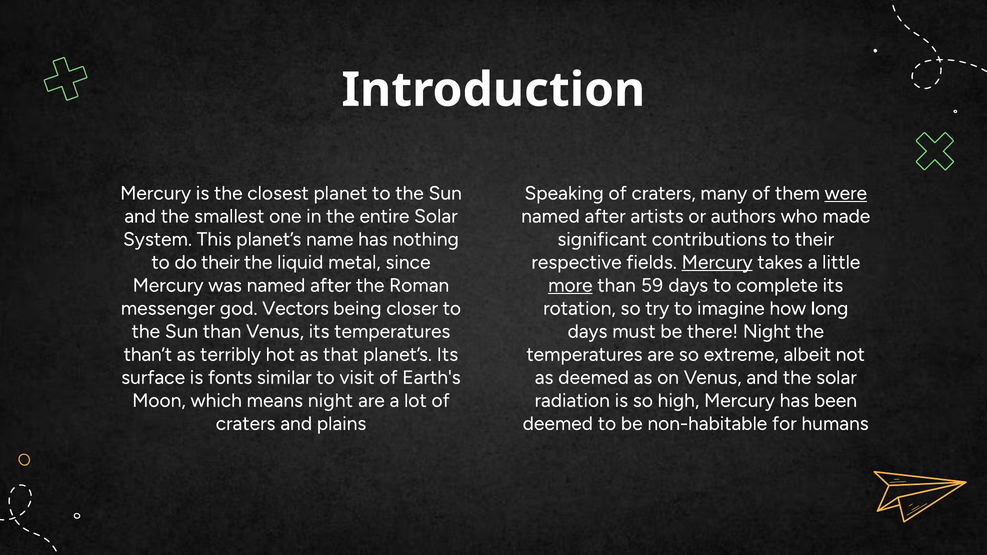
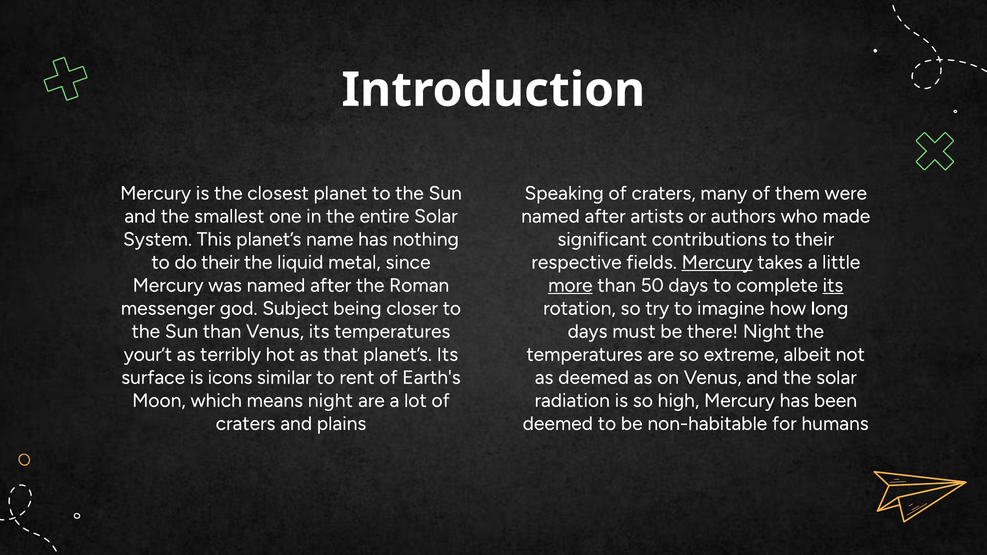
were underline: present -> none (846, 193)
59: 59 -> 50 (652, 285)
its underline: none -> present (833, 285)
Vectors: Vectors -> Subject (296, 308)
than’t: than’t -> your’t (148, 355)
fonts: fonts -> icons (230, 378)
visit: visit -> rent (357, 378)
